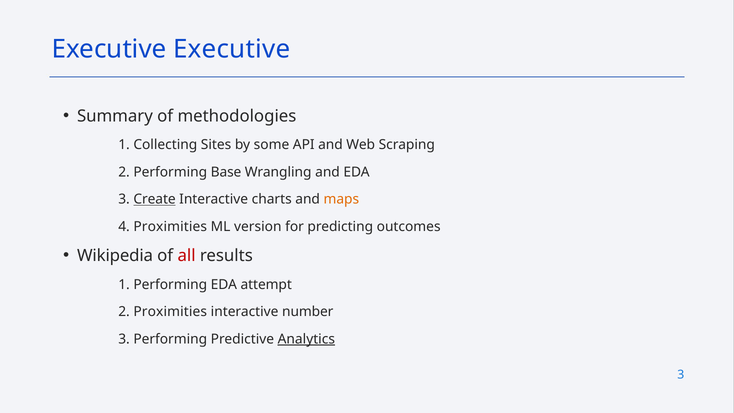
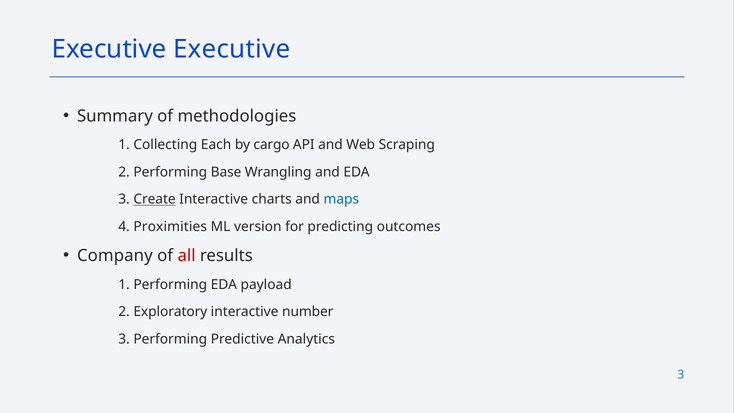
Sites: Sites -> Each (216, 145)
some: some -> cargo (272, 145)
maps colour: orange -> blue (341, 199)
Wikipedia: Wikipedia -> Company (115, 256)
attempt: attempt -> payload (266, 285)
2 Proximities: Proximities -> Exploratory (170, 312)
Analytics underline: present -> none (306, 339)
